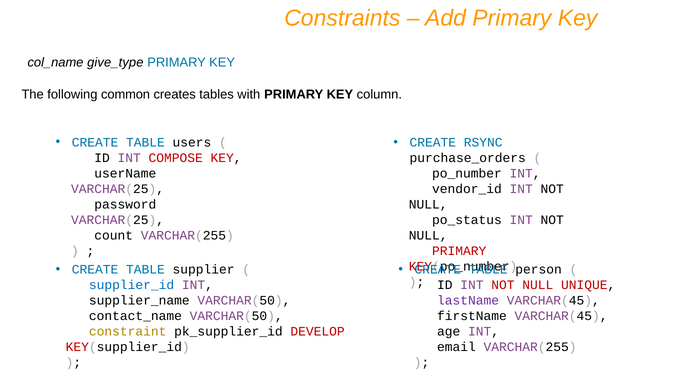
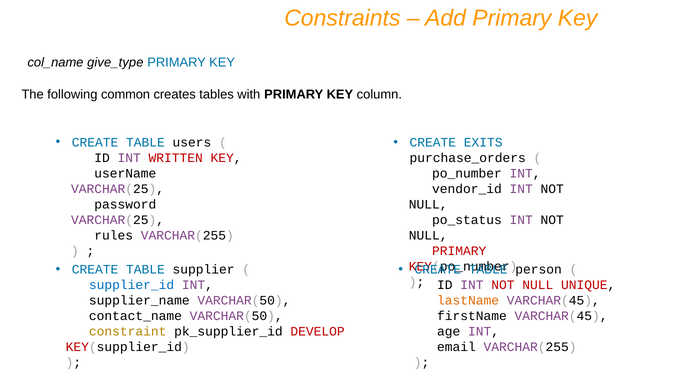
RSYNC: RSYNC -> EXITS (483, 142)
COMPOSE: COMPOSE -> WRITTEN (176, 158)
count: count -> rules (114, 235)
lastName colour: purple -> orange (468, 300)
